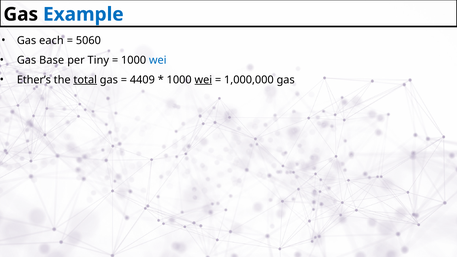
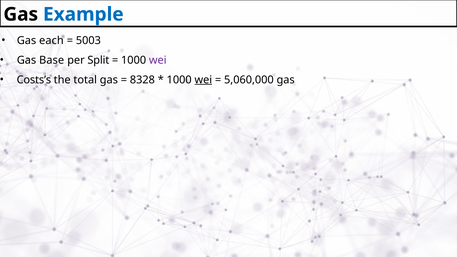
5060: 5060 -> 5003 (88, 40)
Tiny: Tiny -> Split (98, 60)
wei colour: blue -> purple (158, 60)
Ether’s: Ether’s -> Costs’s (34, 80)
total underline: present -> none (85, 80)
4409: 4409 -> 8328 (142, 80)
1,000,000: 1,000,000 -> 5,060,000 (249, 80)
